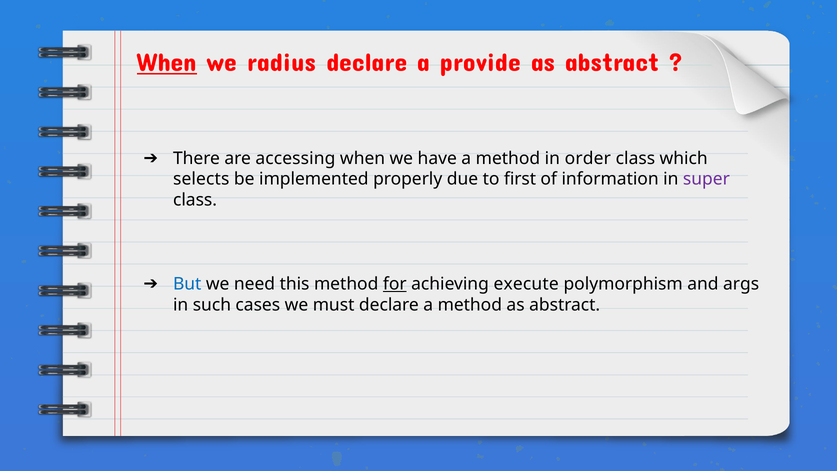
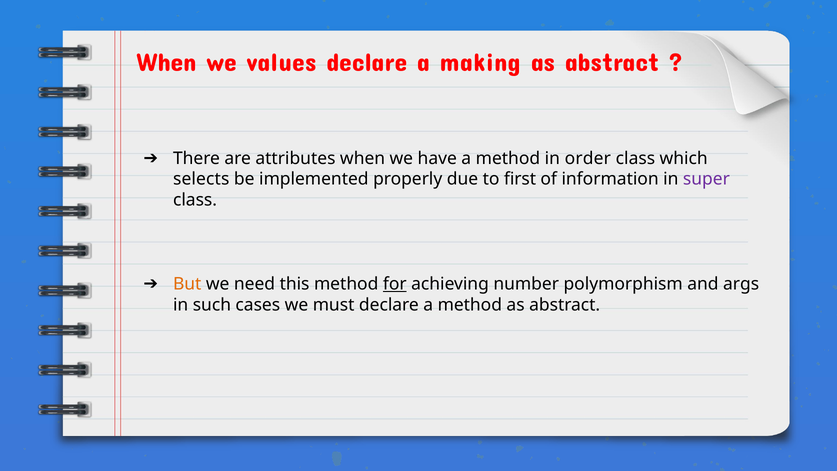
When underline: present -> none (167, 63)
radius: radius -> values (282, 63)
provide: provide -> making (480, 63)
accessing: accessing -> attributes (295, 158)
But colour: blue -> orange (187, 284)
execute: execute -> number (526, 284)
